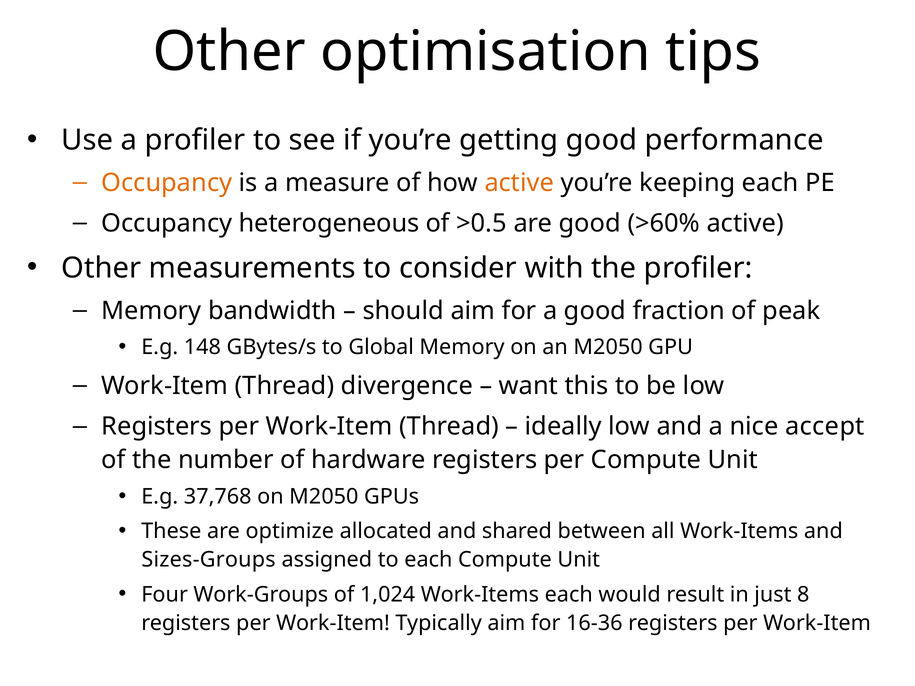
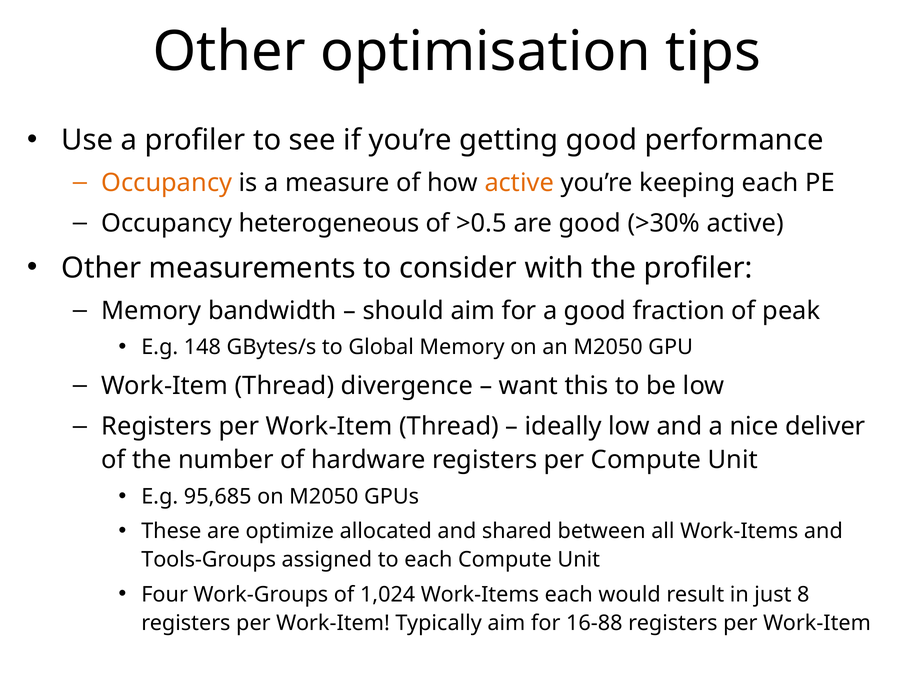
>60%: >60% -> >30% (664, 223)
accept: accept -> deliver (825, 427)
37,768: 37,768 -> 95,685 (218, 497)
Sizes-Groups: Sizes-Groups -> Tools-Groups (209, 560)
16-36: 16-36 -> 16-88 (594, 623)
